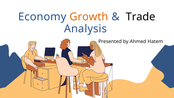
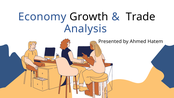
Growth colour: orange -> black (89, 17)
